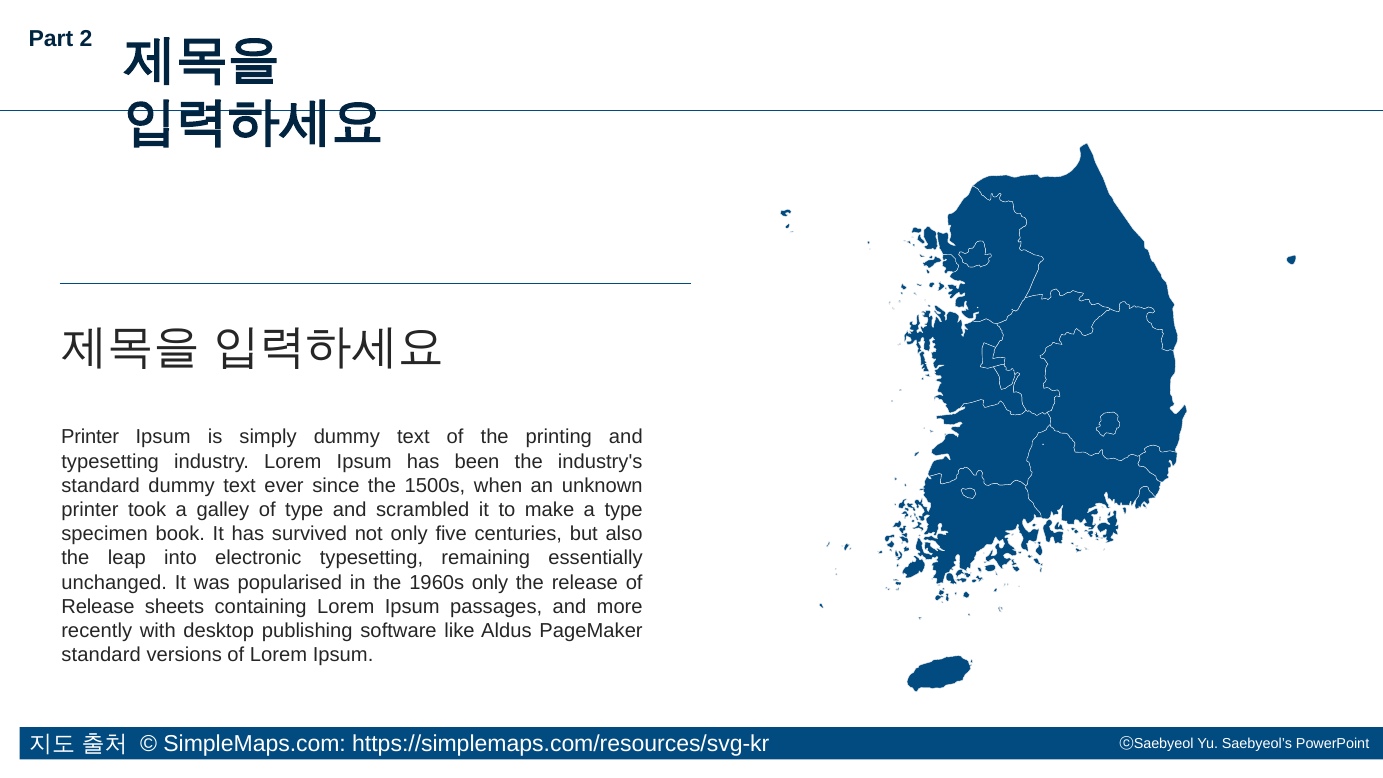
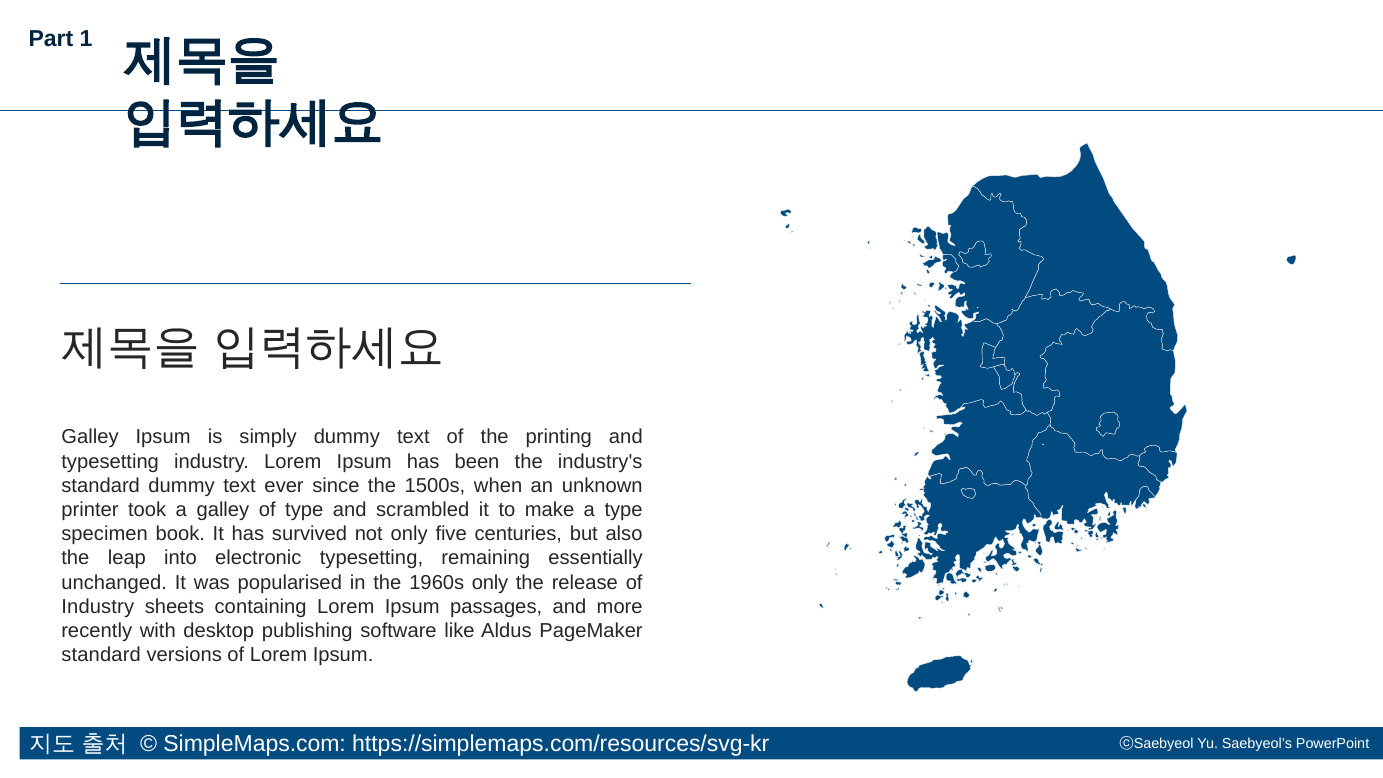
2: 2 -> 1 (86, 39)
Printer: Printer -> Galley (90, 437)
Release: Release -> Industry (98, 607)
